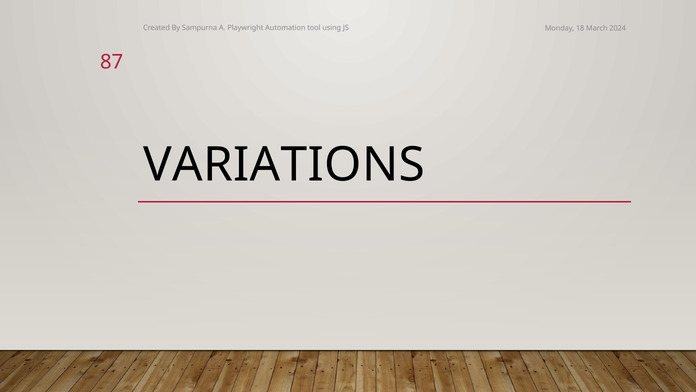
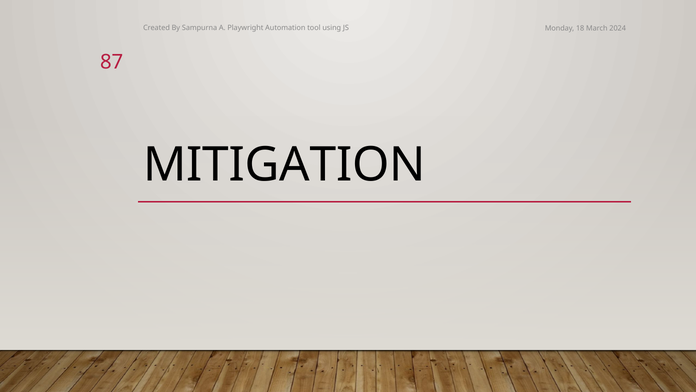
VARIATIONS: VARIATIONS -> MITIGATION (284, 165)
